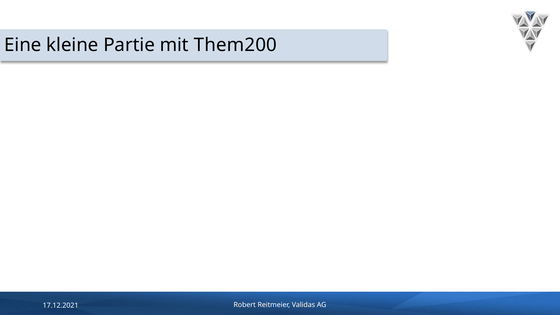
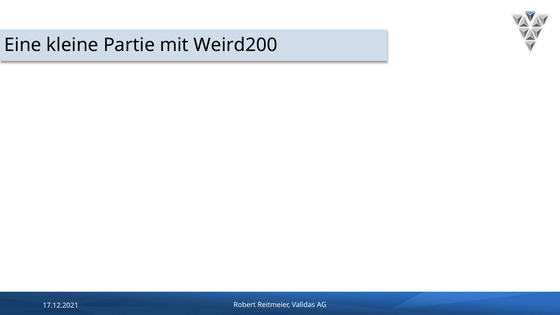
Them200: Them200 -> Weird200 (236, 45)
